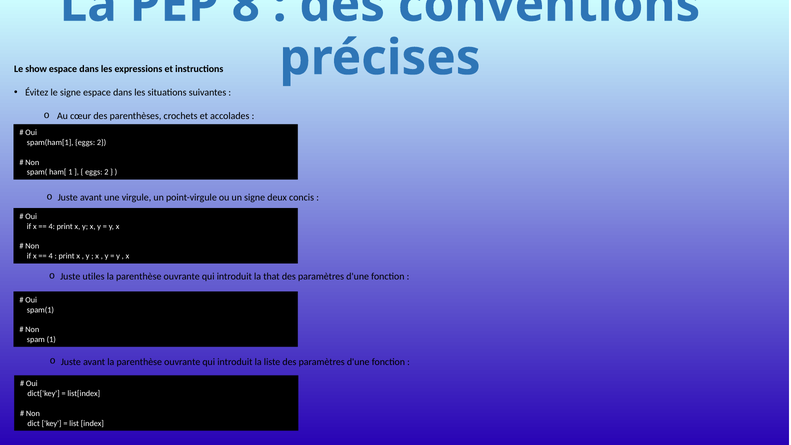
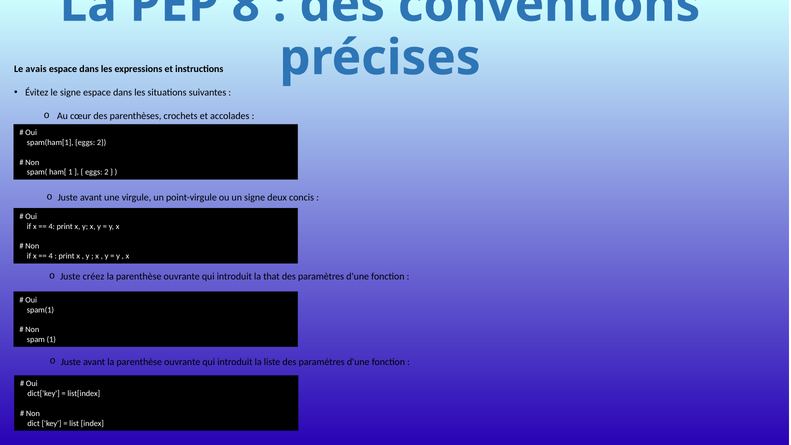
show: show -> avais (36, 69)
utiles: utiles -> créez (94, 277)
